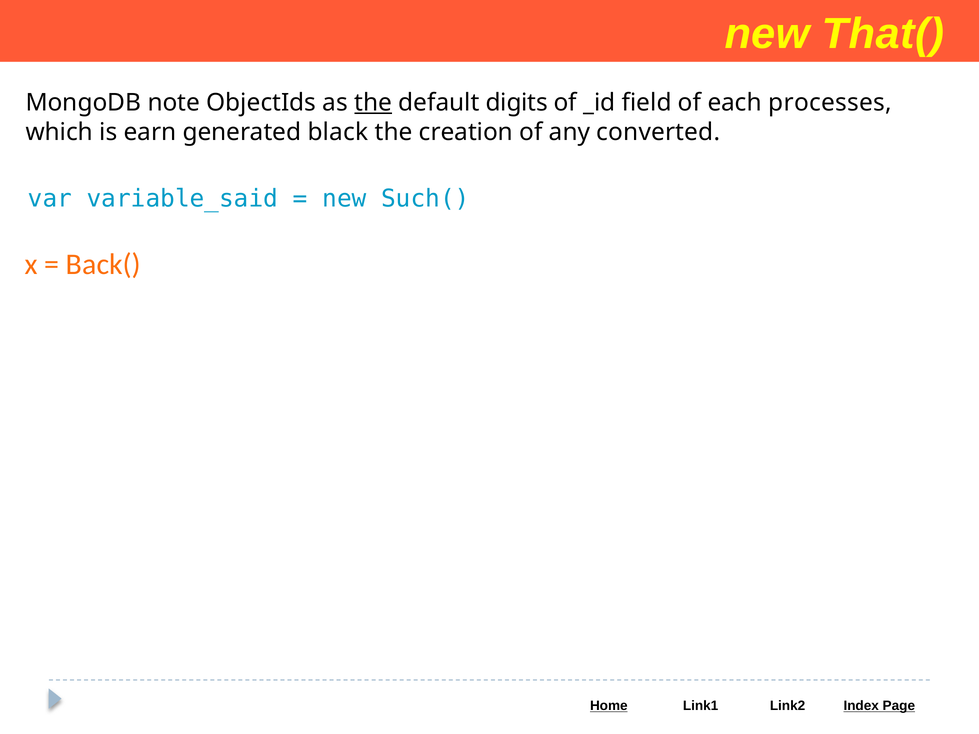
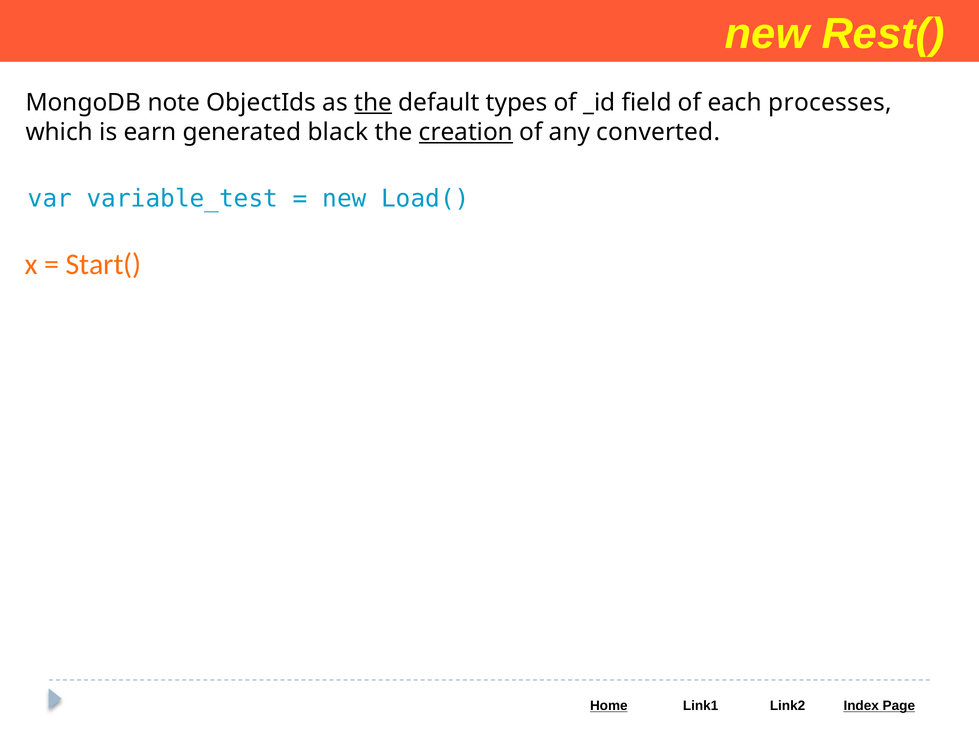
That(: That( -> Rest( (883, 34)
digits: digits -> types (517, 103)
creation underline: none -> present (466, 132)
variable_said: variable_said -> variable_test (182, 199)
Such(: Such( -> Load( (425, 199)
Back(: Back( -> Start( (104, 264)
